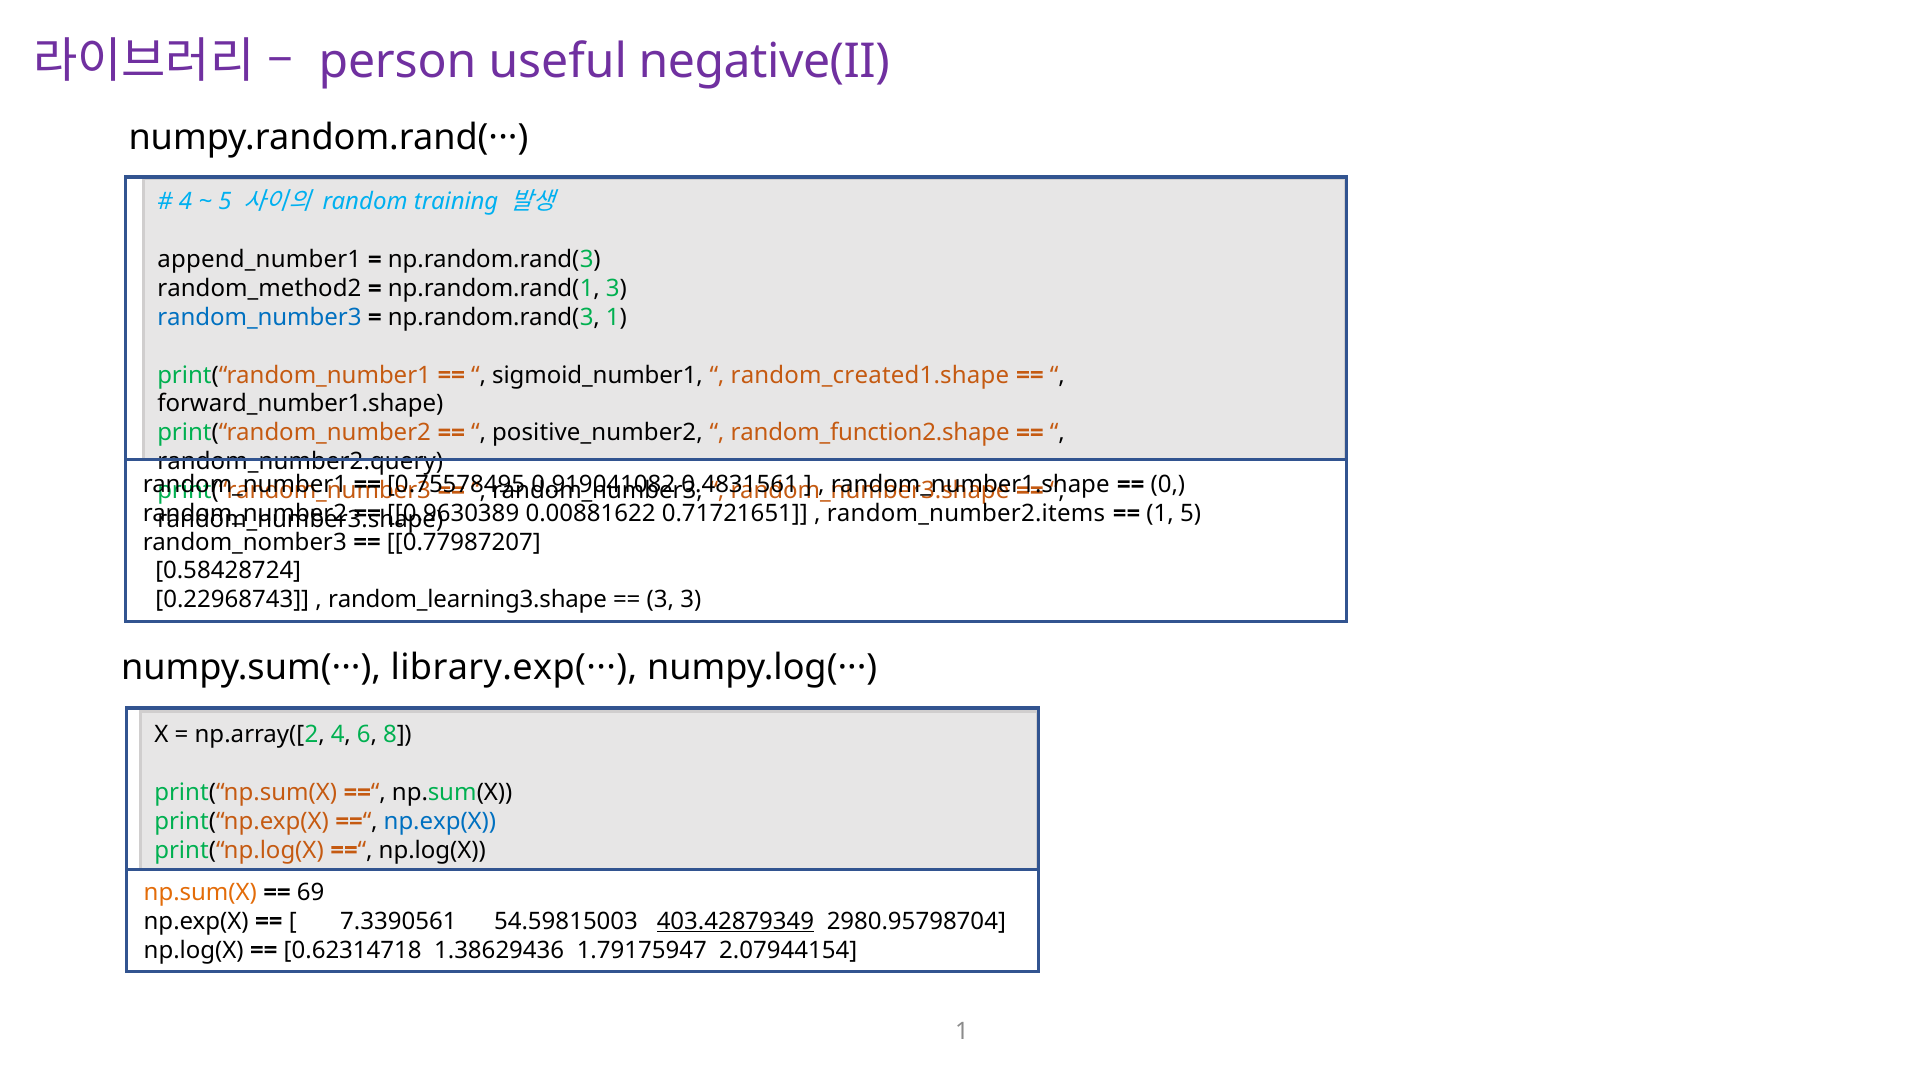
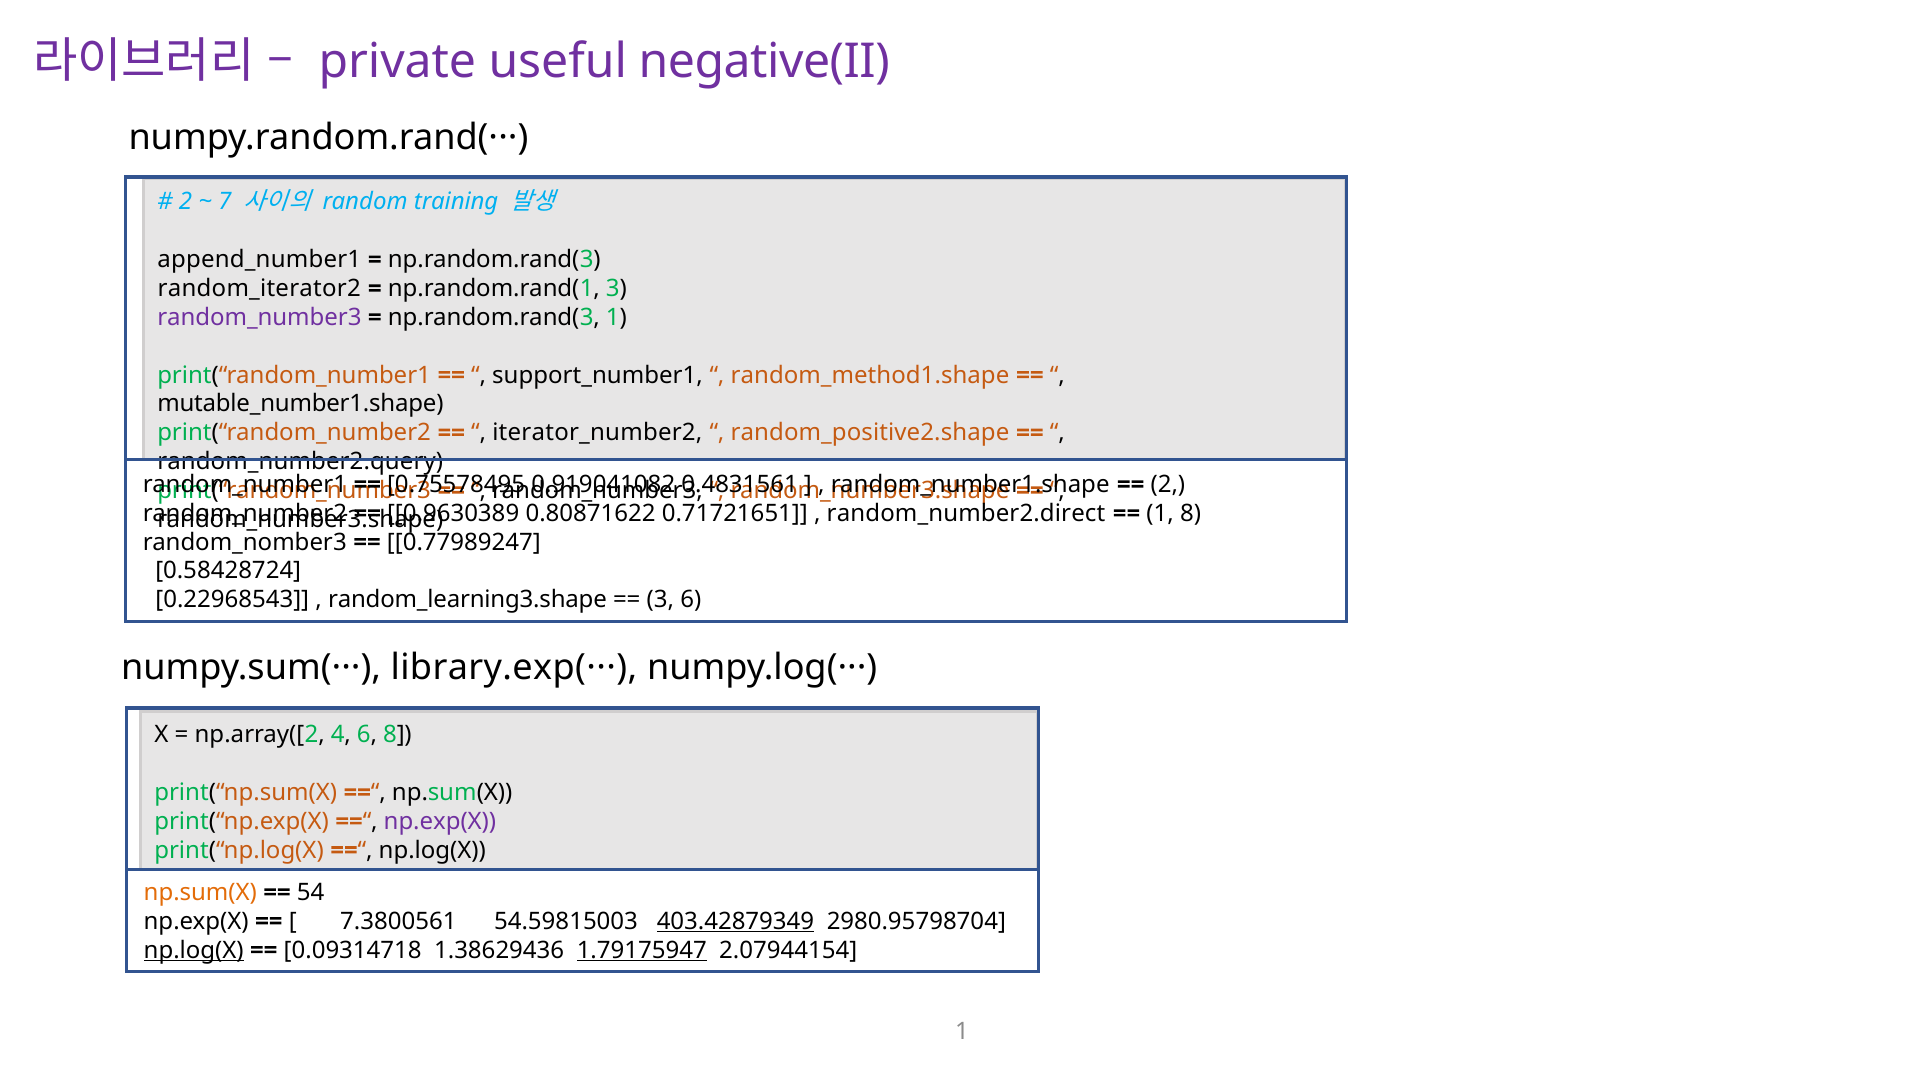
person: person -> private (397, 62)
4: 4 -> 2 (186, 202)
5: 5 -> 7 (225, 202)
random_method2: random_method2 -> random_iterator2 (259, 289)
random_number3 colour: blue -> purple (259, 317)
sigmoid_number1: sigmoid_number1 -> support_number1 (597, 375)
random_created1.shape: random_created1.shape -> random_method1.shape (870, 375)
forward_number1.shape: forward_number1.shape -> mutable_number1.shape (300, 404)
positive_number2: positive_number2 -> iterator_number2 (597, 433)
random_function2.shape: random_function2.shape -> random_positive2.shape (870, 433)
0: 0 -> 2 (1168, 485)
0.00881622: 0.00881622 -> 0.80871622 (591, 513)
random_number2.items: random_number2.items -> random_number2.direct (966, 513)
1 5: 5 -> 8 (1191, 513)
0.77987207: 0.77987207 -> 0.77989247 (464, 542)
0.22968743: 0.22968743 -> 0.22968543 (232, 600)
3 3: 3 -> 6 (691, 600)
np.exp(X colour: blue -> purple (440, 822)
69: 69 -> 54 (311, 893)
7.3390561: 7.3390561 -> 7.3800561 (398, 921)
np.log(X underline: none -> present (194, 950)
0.62314718: 0.62314718 -> 0.09314718 (353, 950)
1.79175947 underline: none -> present (642, 950)
